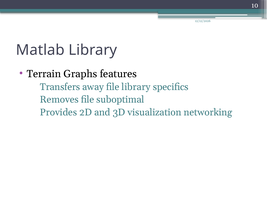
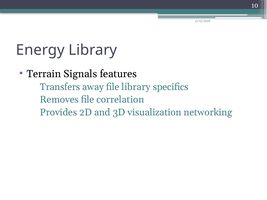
Matlab: Matlab -> Energy (40, 50)
Graphs: Graphs -> Signals (80, 74)
suboptimal: suboptimal -> correlation (120, 100)
